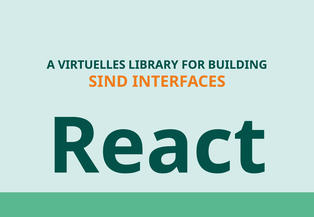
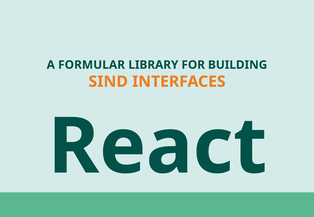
VIRTUELLES: VIRTUELLES -> FORMULAR (92, 65)
